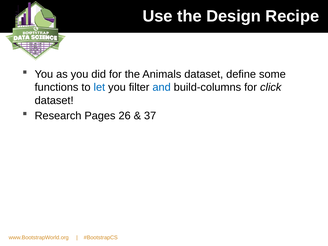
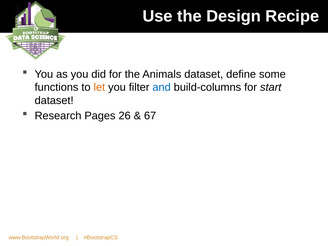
let colour: blue -> orange (99, 87)
click: click -> start (271, 87)
37: 37 -> 67 (150, 116)
